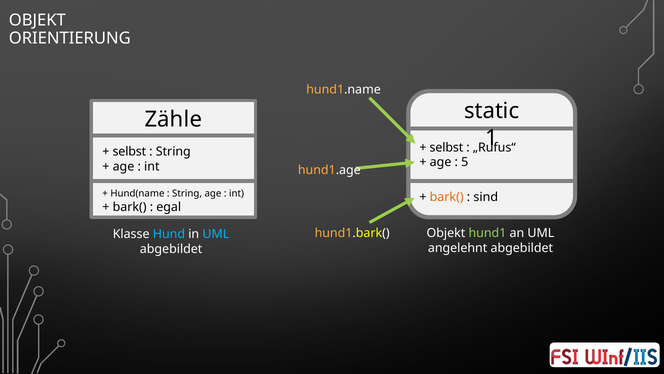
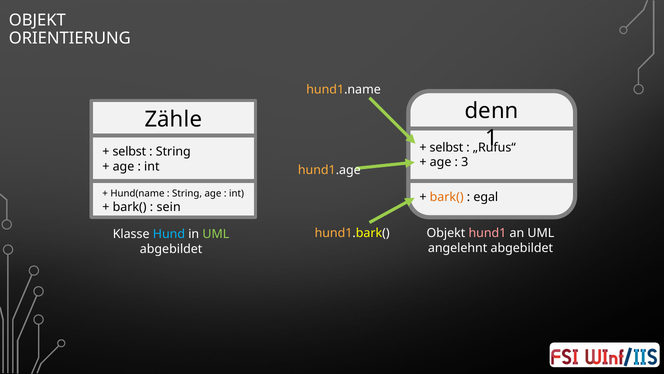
static: static -> denn (492, 111)
5: 5 -> 3 (465, 162)
sind: sind -> egal (486, 197)
egal: egal -> sein (169, 207)
hund1 colour: light green -> pink (487, 233)
UML colour: light blue -> light green (216, 234)
